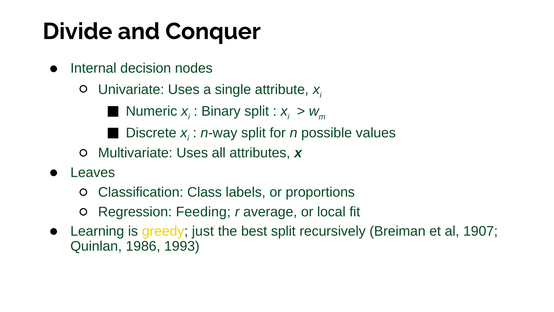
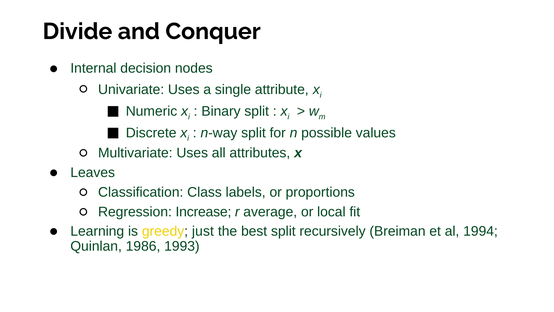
Feeding: Feeding -> Increase (203, 212)
1907: 1907 -> 1994 (481, 231)
